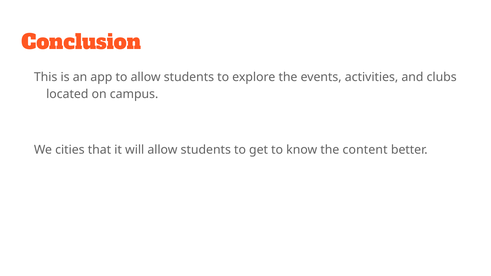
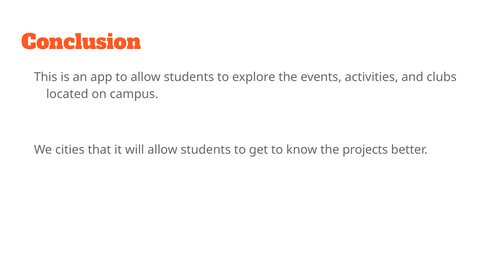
content: content -> projects (365, 150)
